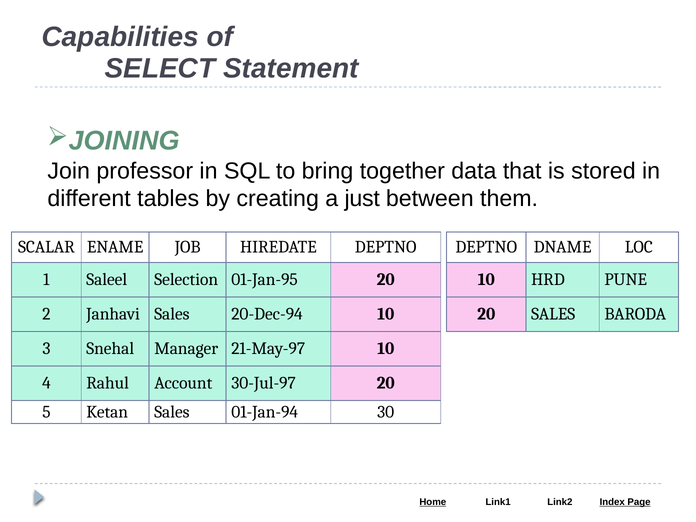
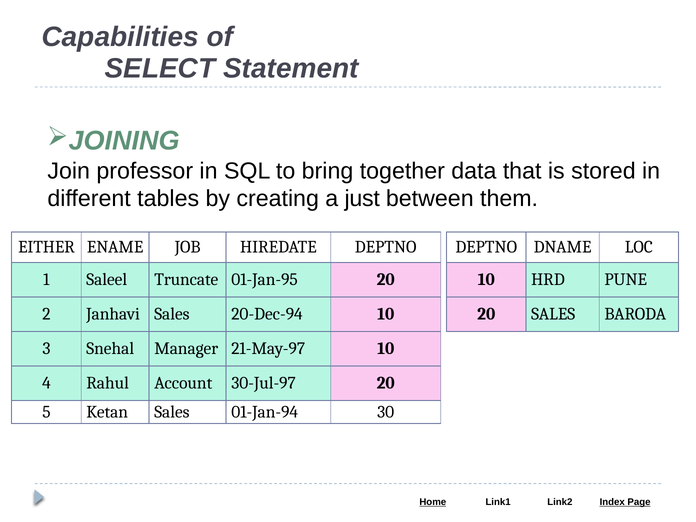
SCALAR: SCALAR -> EITHER (46, 247)
Selection: Selection -> Truncate (186, 280)
